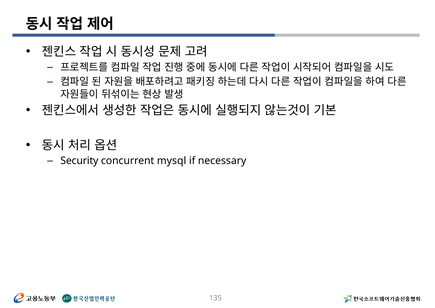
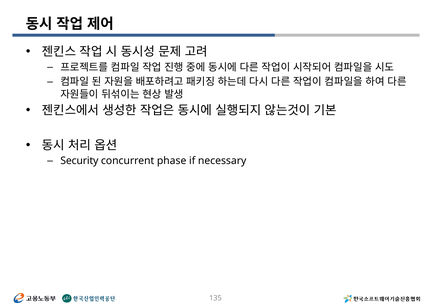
mysql: mysql -> phase (172, 161)
